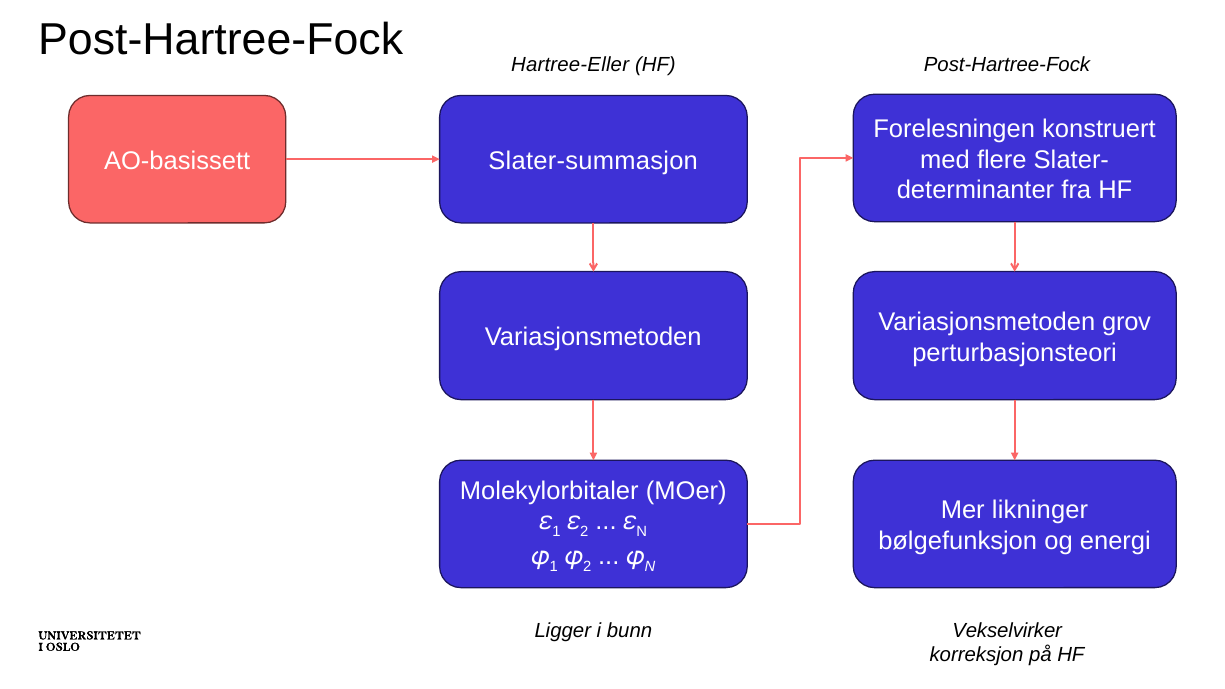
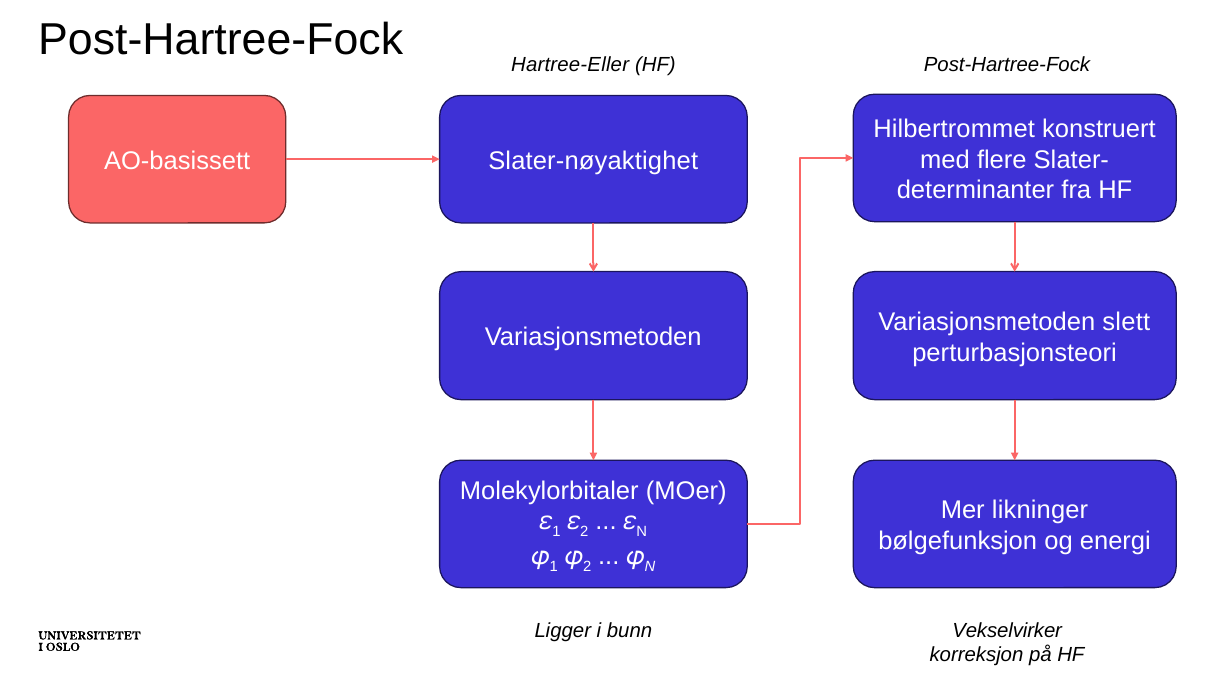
Forelesningen: Forelesningen -> Hilbertrommet (954, 129)
Slater-summasjon: Slater-summasjon -> Slater-nøyaktighet (593, 161)
grov: grov -> slett (1126, 322)
